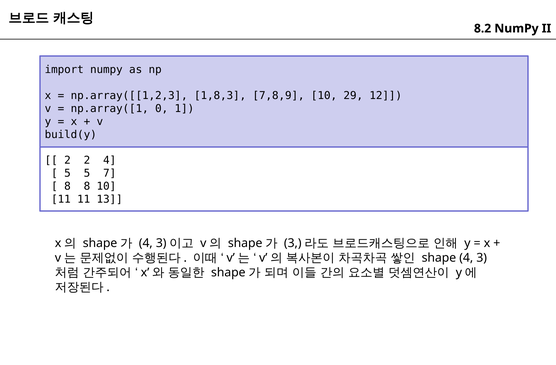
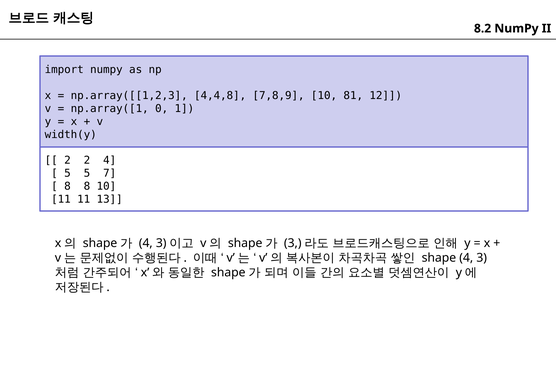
1,8,3: 1,8,3 -> 4,4,8 (220, 96)
29: 29 -> 81 (353, 96)
build(y: build(y -> width(y (71, 135)
